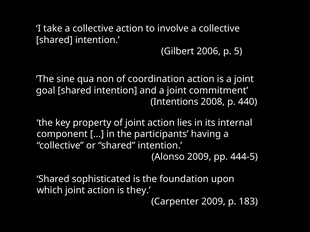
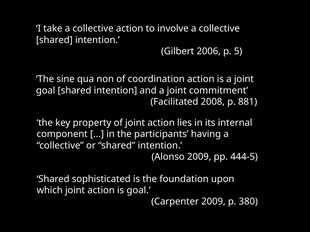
Intentions: Intentions -> Facilitated (174, 102)
440: 440 -> 881 (248, 102)
is they: they -> goal (139, 191)
183: 183 -> 380 (248, 202)
